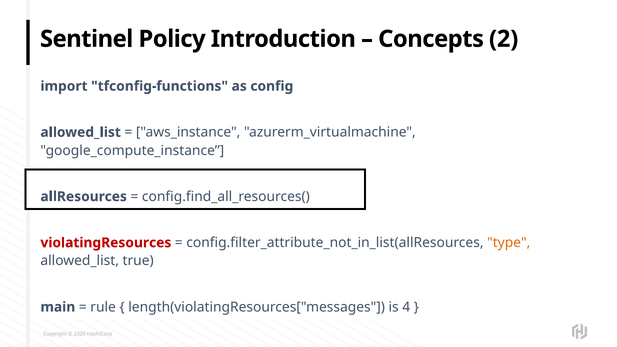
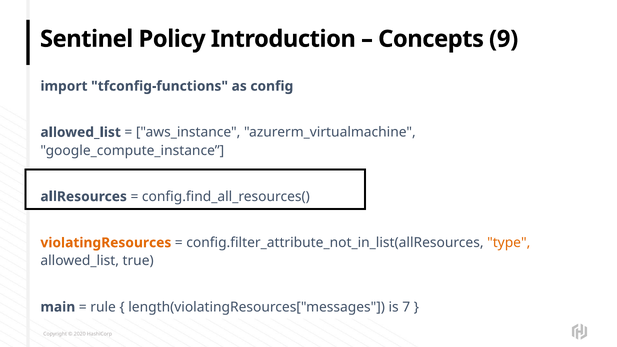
2: 2 -> 9 (504, 39)
violatingResources colour: red -> orange (106, 243)
4: 4 -> 7 (406, 307)
